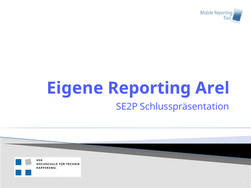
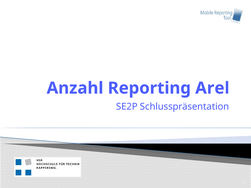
Eigene: Eigene -> Anzahl (75, 88)
